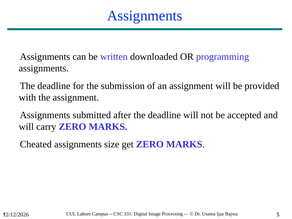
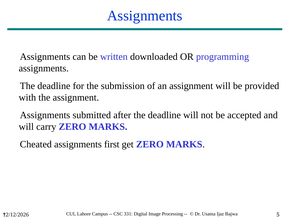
size: size -> first (112, 144)
